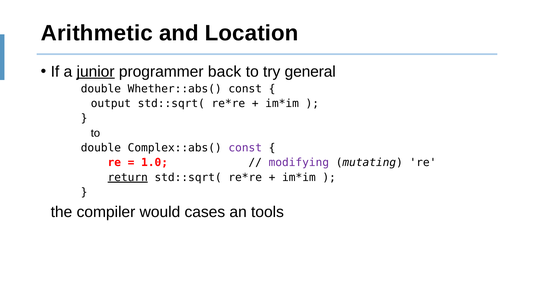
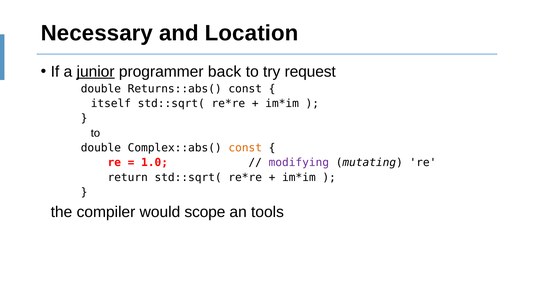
Arithmetic: Arithmetic -> Necessary (97, 33)
general: general -> request (310, 72)
Whether::abs(: Whether::abs( -> Returns::abs( (175, 89)
output: output -> itself (111, 104)
const colour: purple -> orange (245, 148)
return underline: present -> none (128, 178)
cases: cases -> scope (205, 212)
